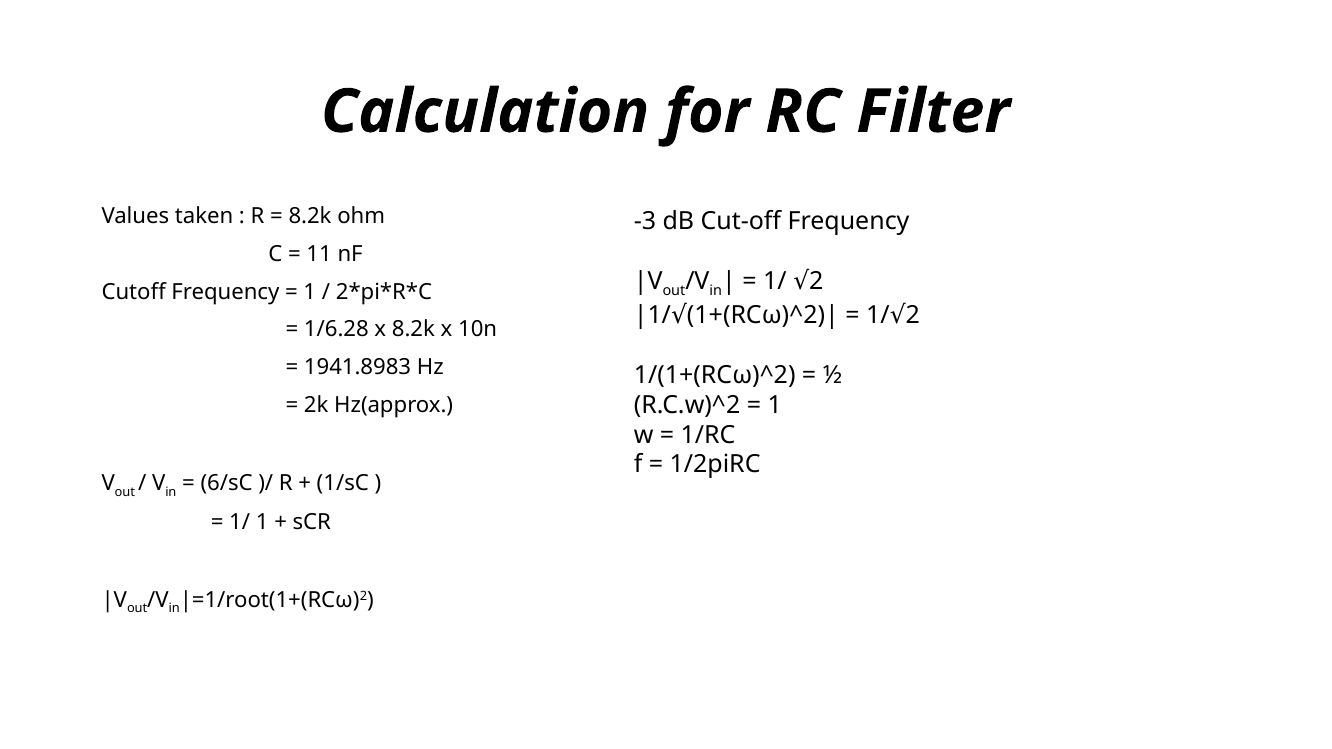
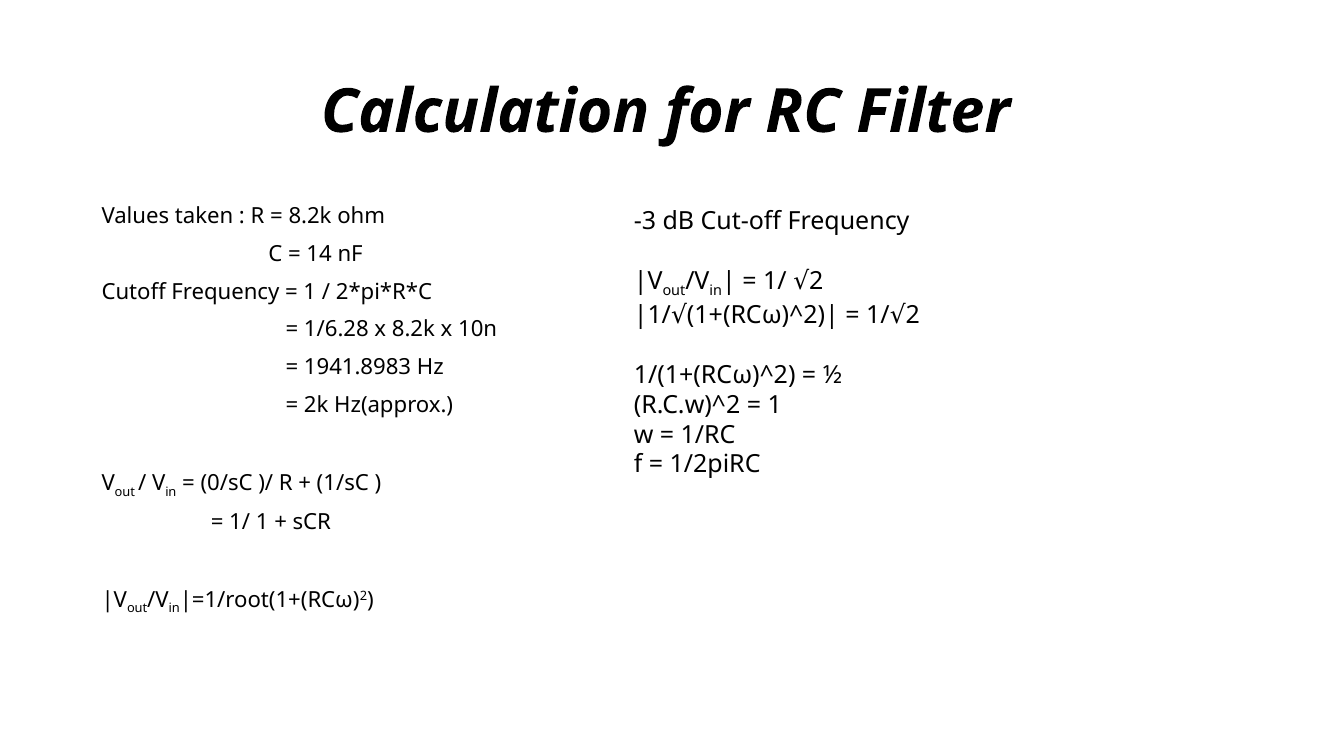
11: 11 -> 14 (319, 254)
6/sC: 6/sC -> 0/sC (227, 483)
